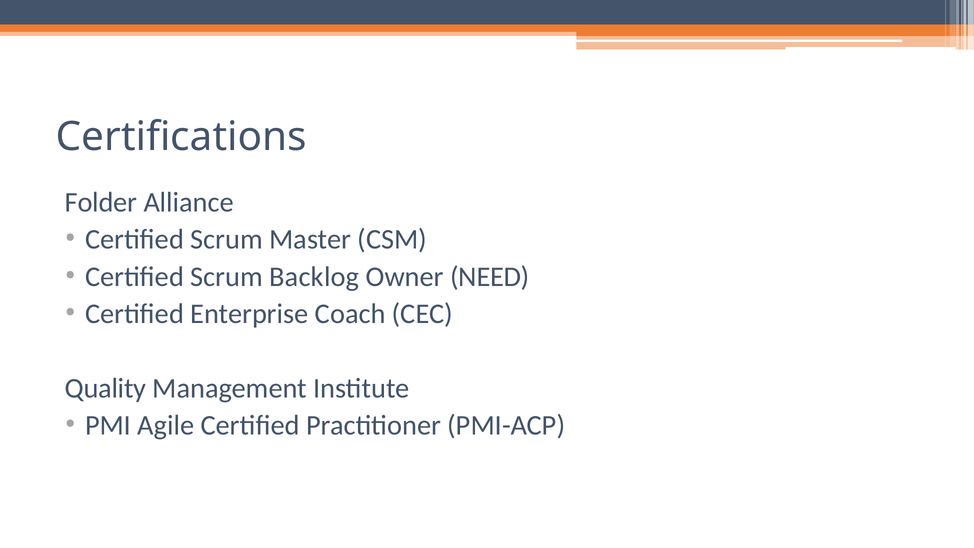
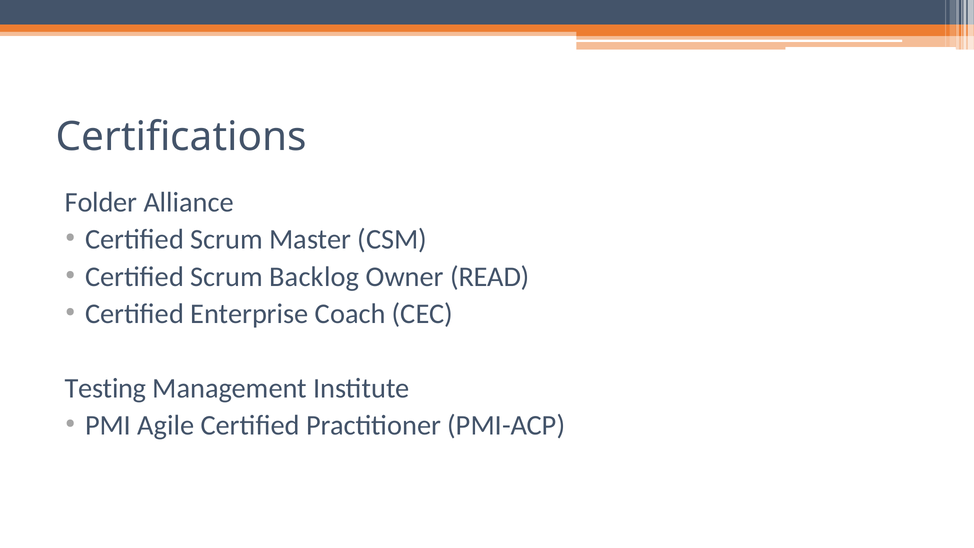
NEED: NEED -> READ (490, 277)
Quality: Quality -> Testing (105, 388)
